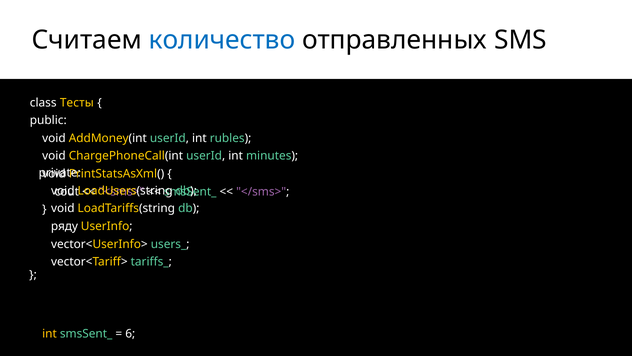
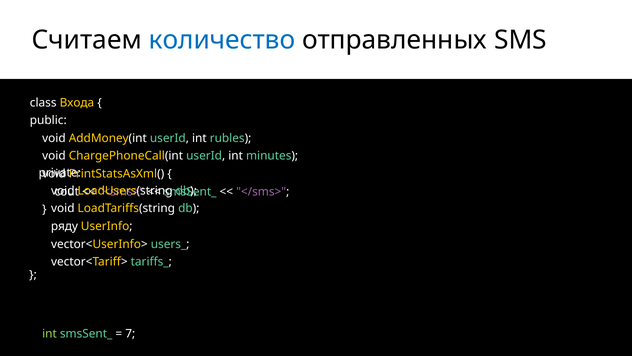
Тесты: Тесты -> Входа (77, 102)
int colour: yellow -> light green (50, 334)
6: 6 -> 7 (130, 334)
